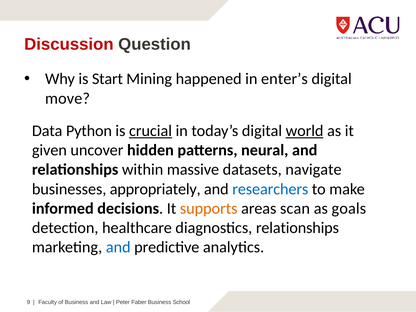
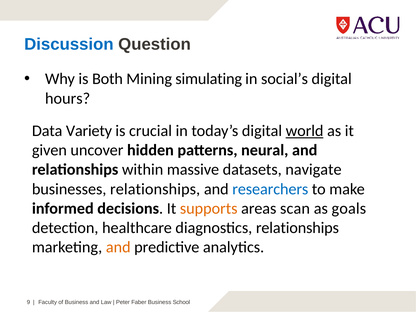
Discussion colour: red -> blue (69, 44)
Start: Start -> Both (107, 79)
happened: happened -> simulating (209, 79)
enter’s: enter’s -> social’s (285, 79)
move: move -> hours (68, 99)
Python: Python -> Variety (89, 131)
crucial underline: present -> none (151, 131)
businesses appropriately: appropriately -> relationships (155, 189)
and colour: blue -> orange (118, 247)
